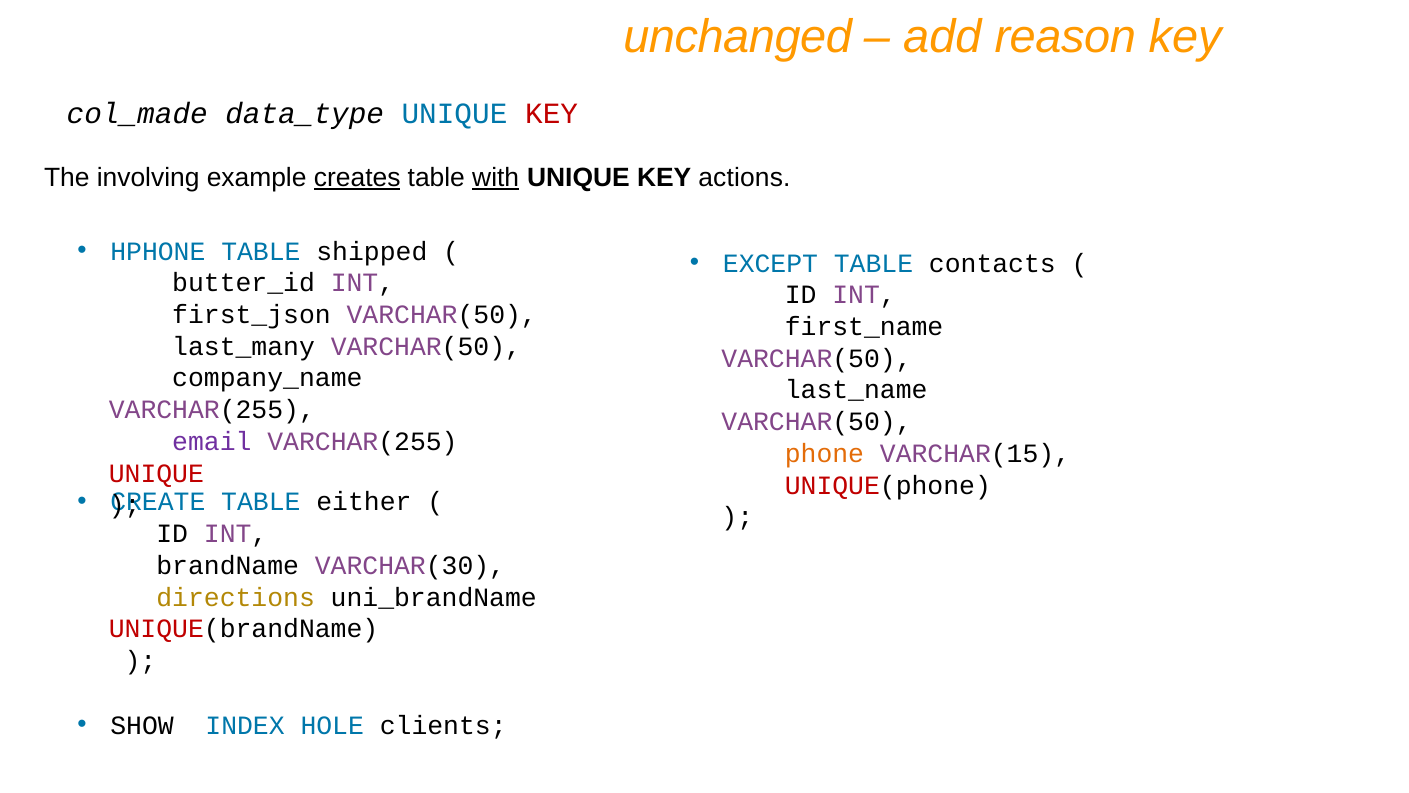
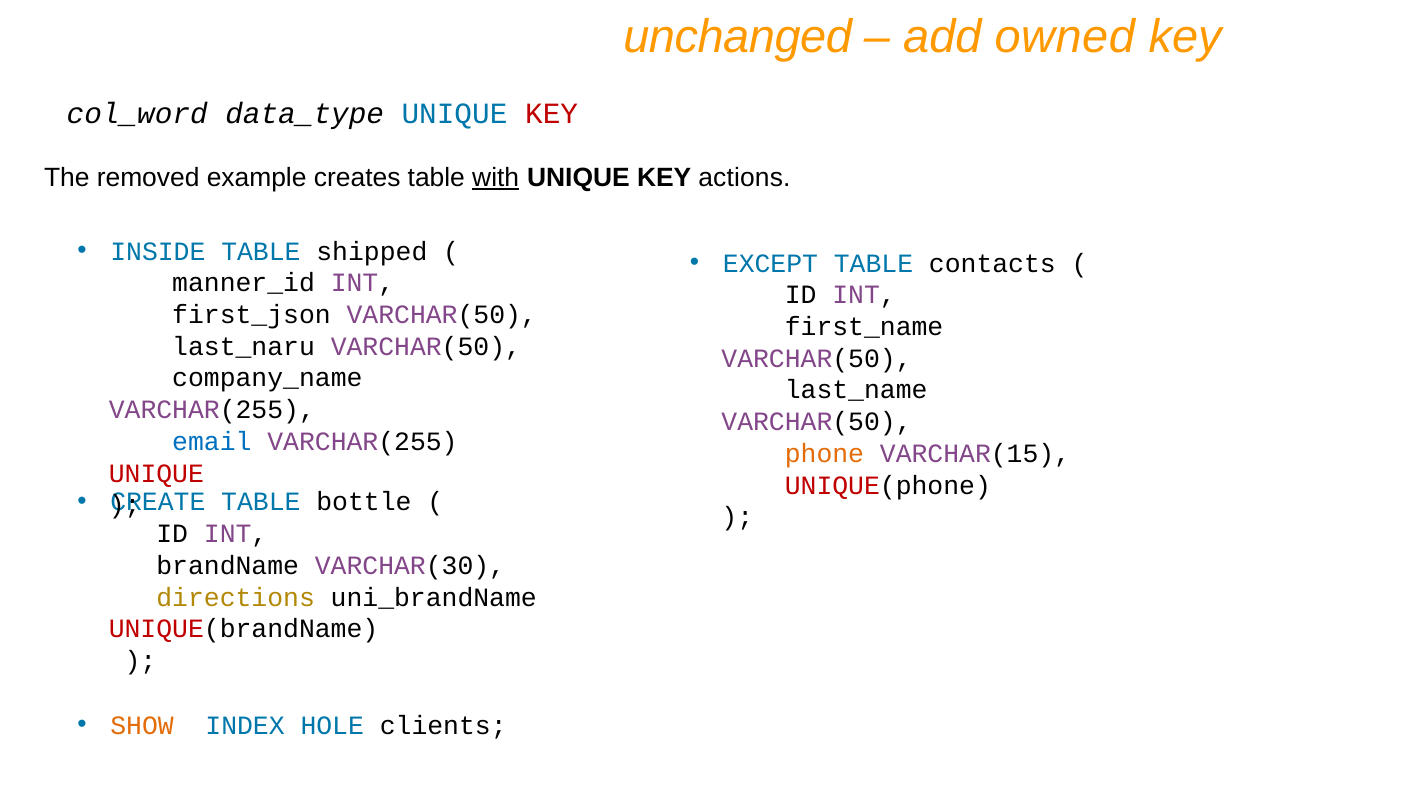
reason: reason -> owned (1065, 37)
col_made: col_made -> col_word (137, 113)
involving: involving -> removed (148, 178)
creates underline: present -> none (357, 178)
HPHONE: HPHONE -> INSIDE (158, 251)
butter_id: butter_id -> manner_id (244, 283)
last_many: last_many -> last_naru (244, 346)
email colour: purple -> blue (212, 441)
either: either -> bottle (364, 502)
SHOW colour: black -> orange (142, 725)
